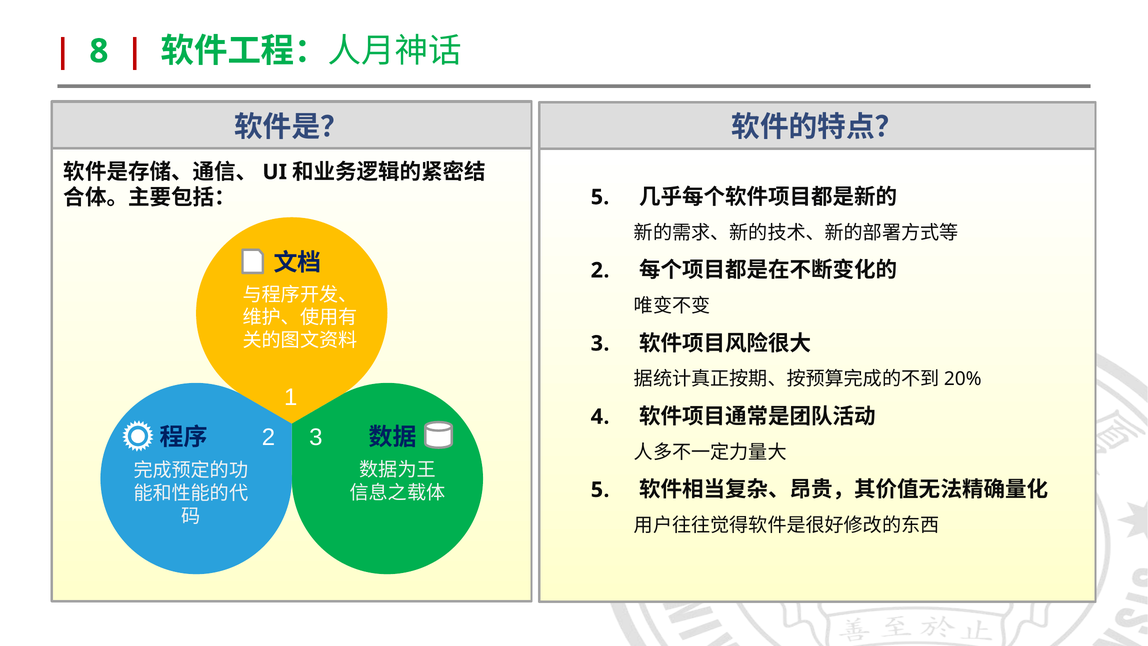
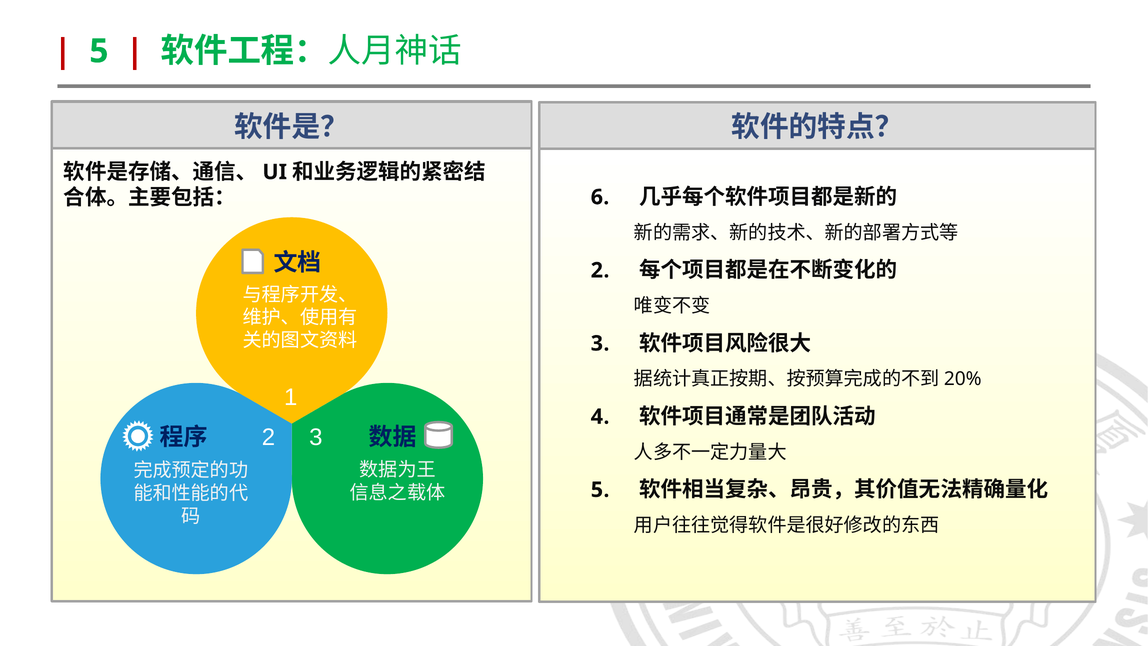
8: 8 -> 5 (99, 51)
5: 5 -> 6 (600, 197)
